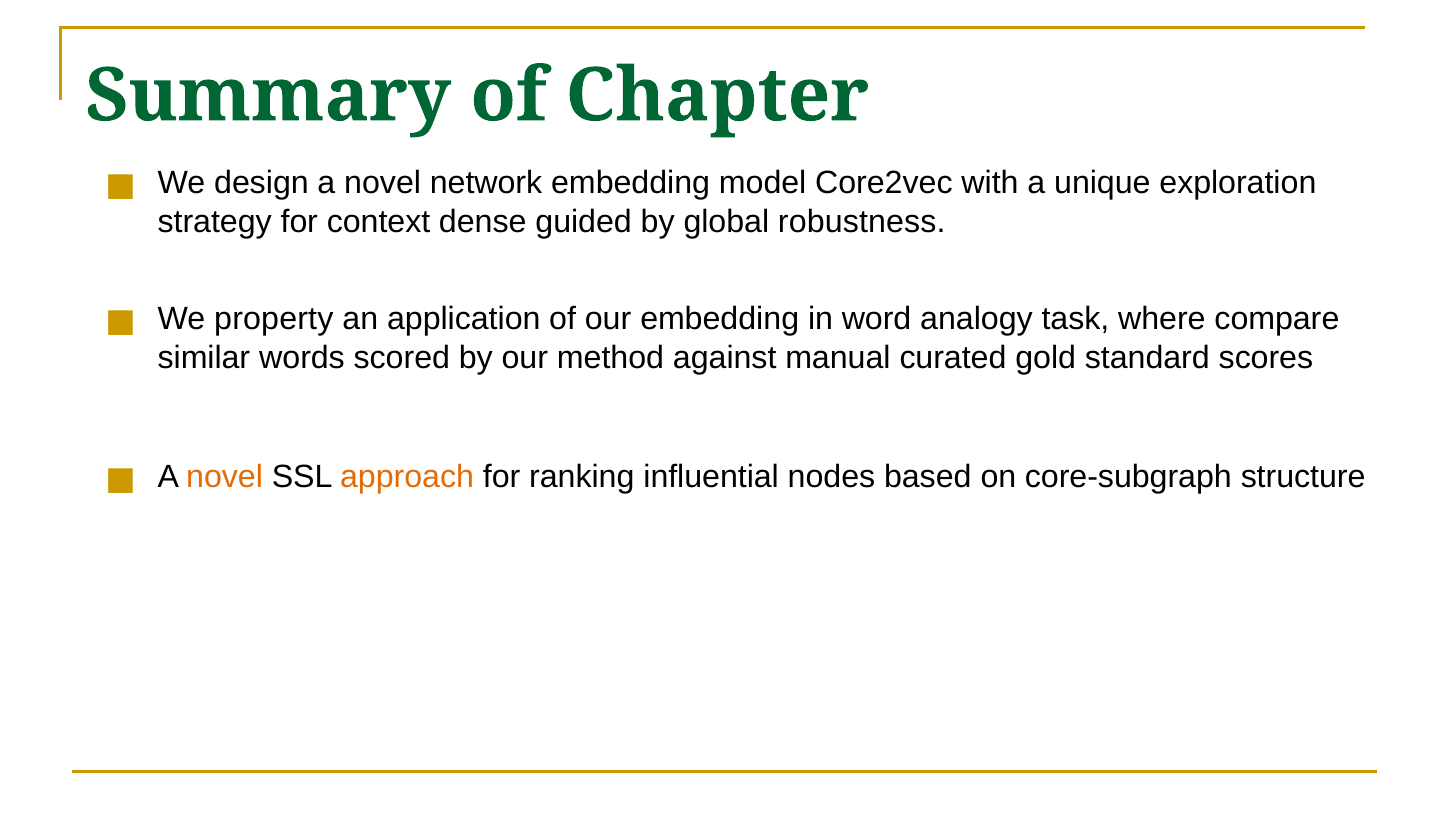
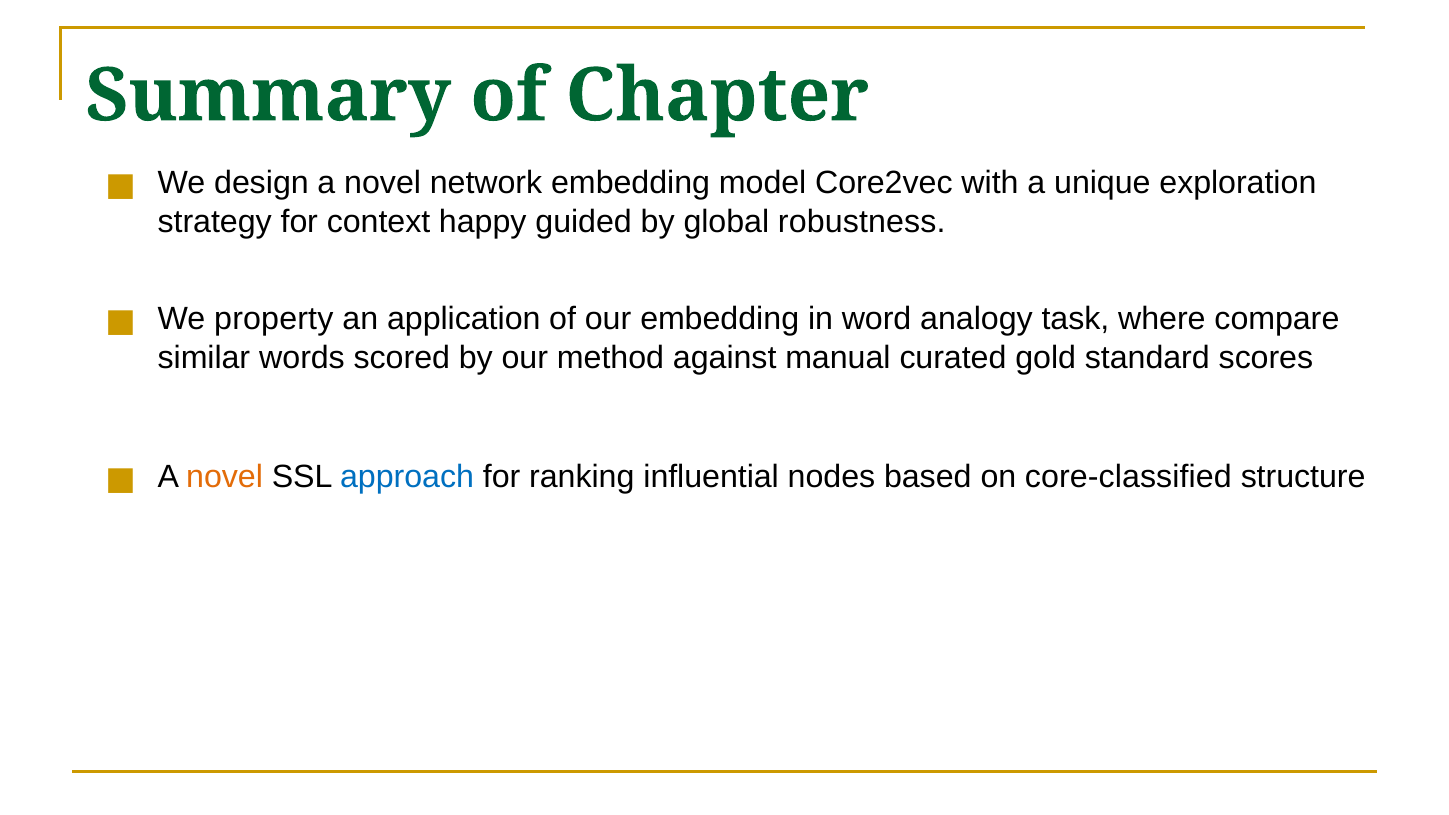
dense: dense -> happy (483, 222)
approach colour: orange -> blue (407, 477)
core-subgraph: core-subgraph -> core-classified (1128, 477)
